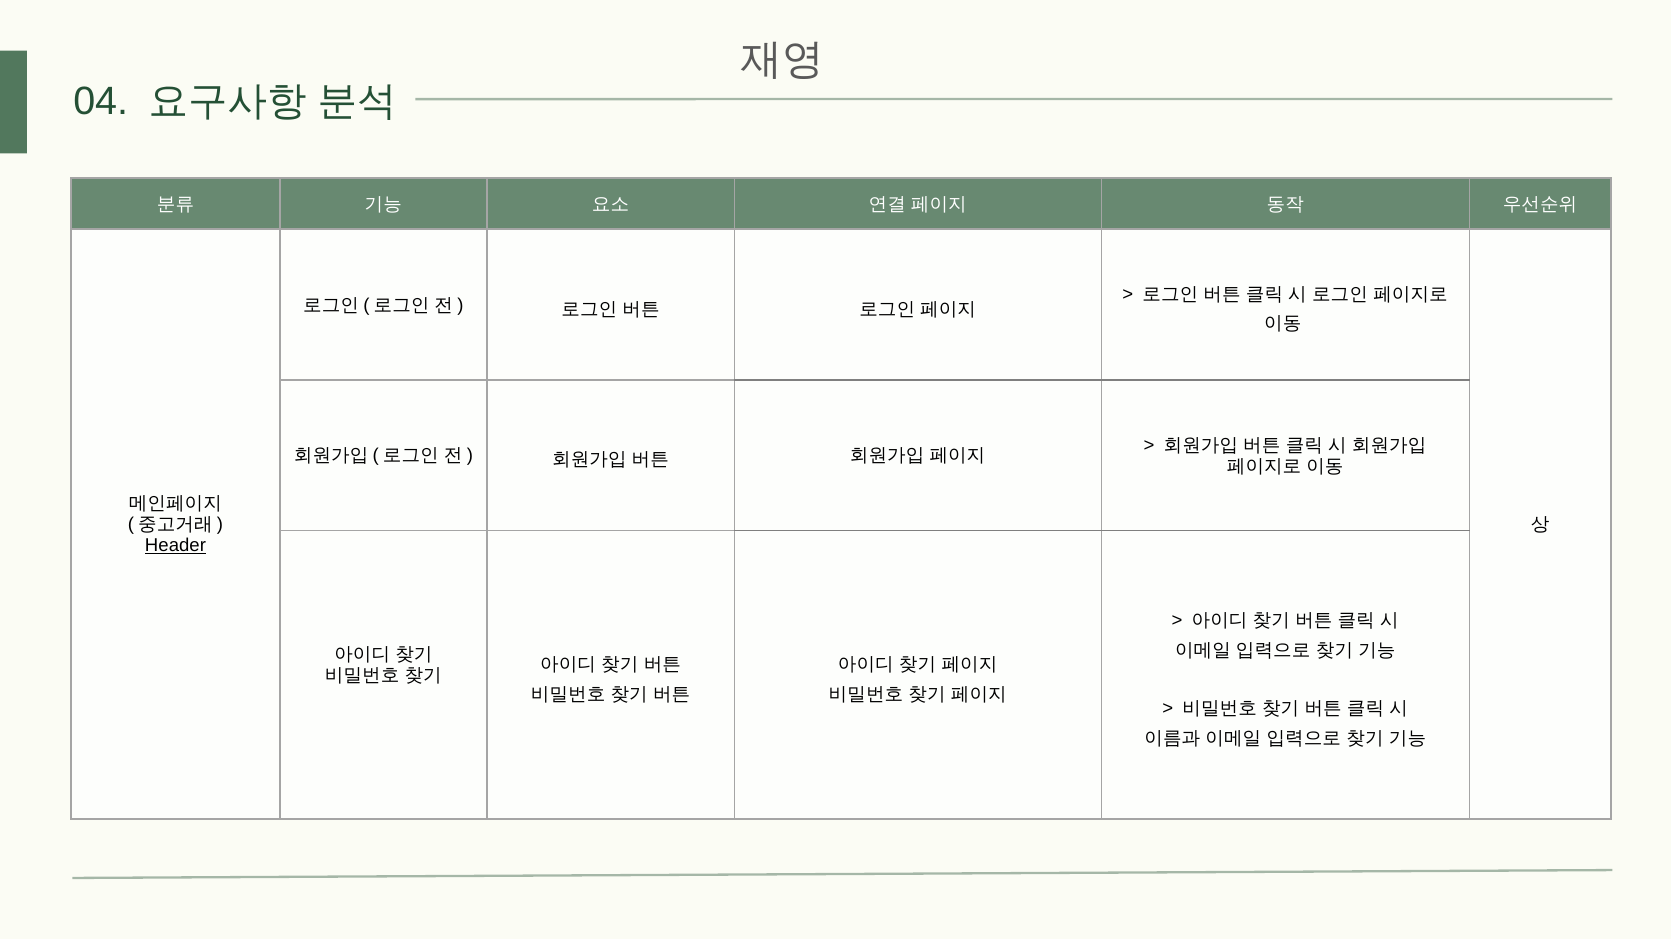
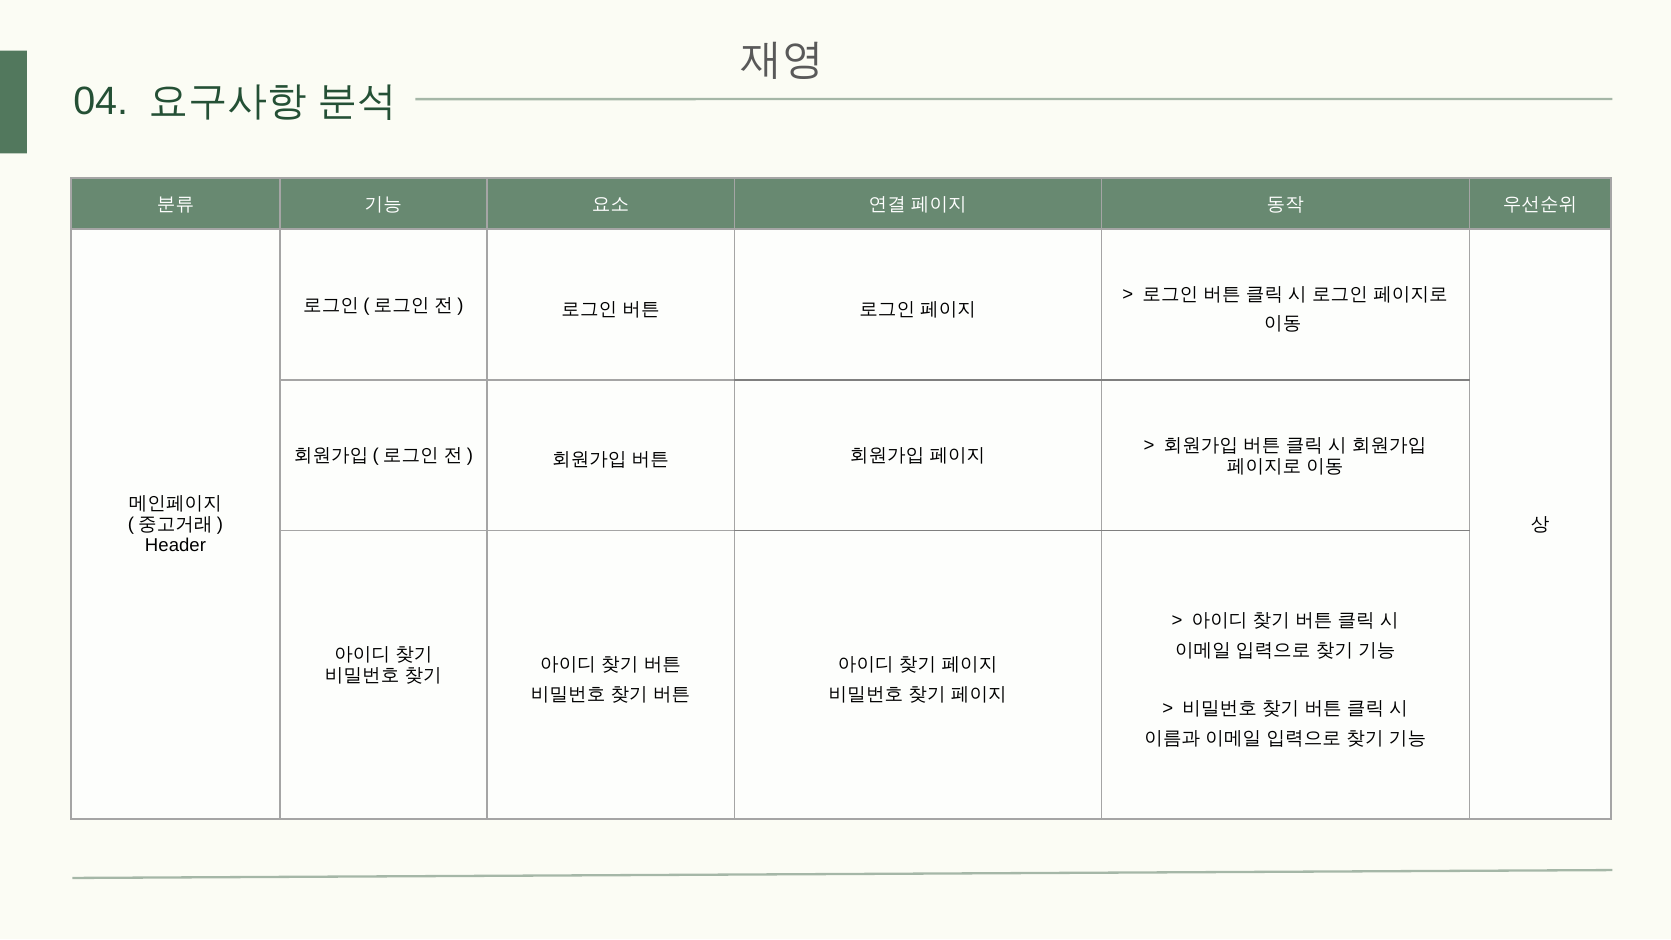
Header underline: present -> none (175, 545)
